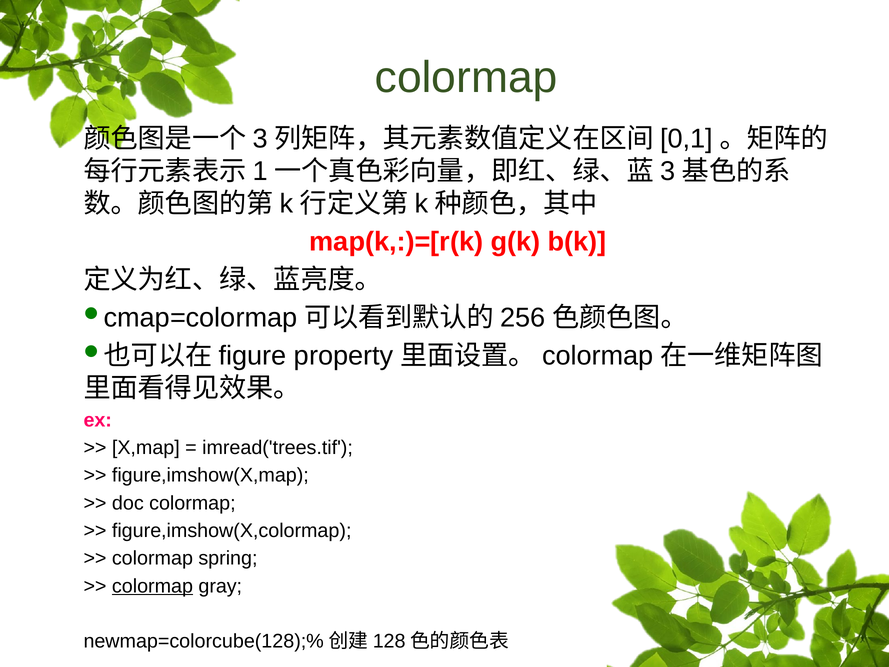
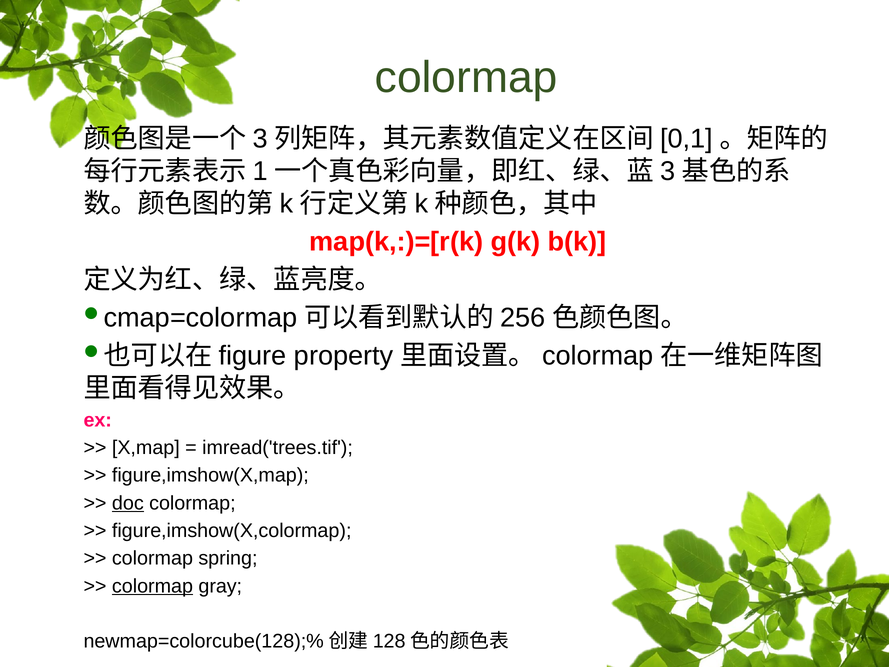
doc underline: none -> present (128, 503)
